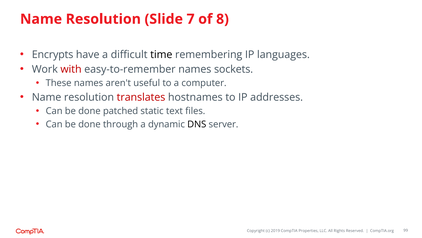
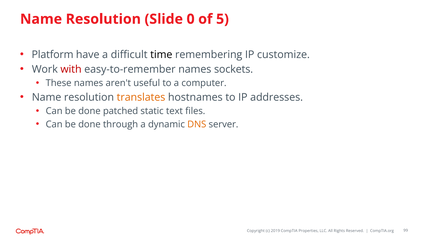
7: 7 -> 0 (191, 19)
8: 8 -> 5 (222, 19)
Encrypts: Encrypts -> Platform (53, 54)
languages: languages -> customize (283, 54)
translates colour: red -> orange (141, 97)
DNS colour: black -> orange (197, 124)
